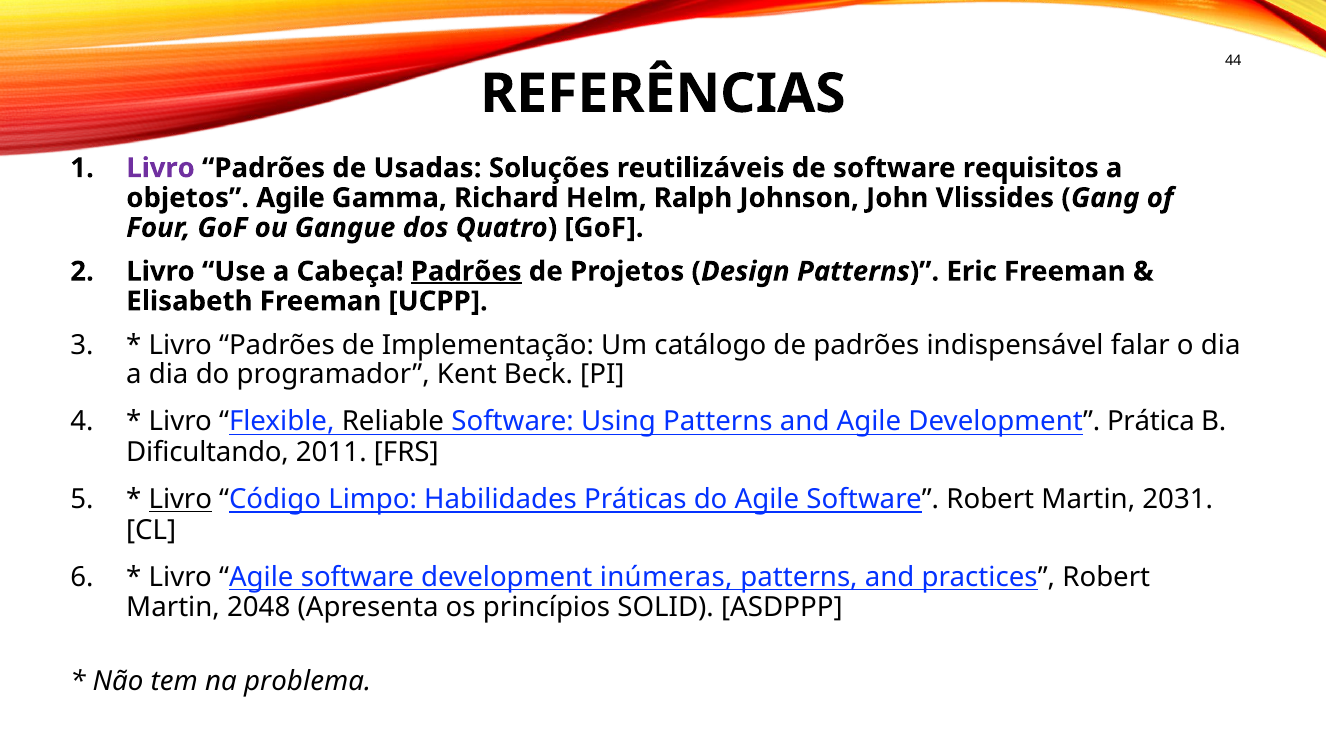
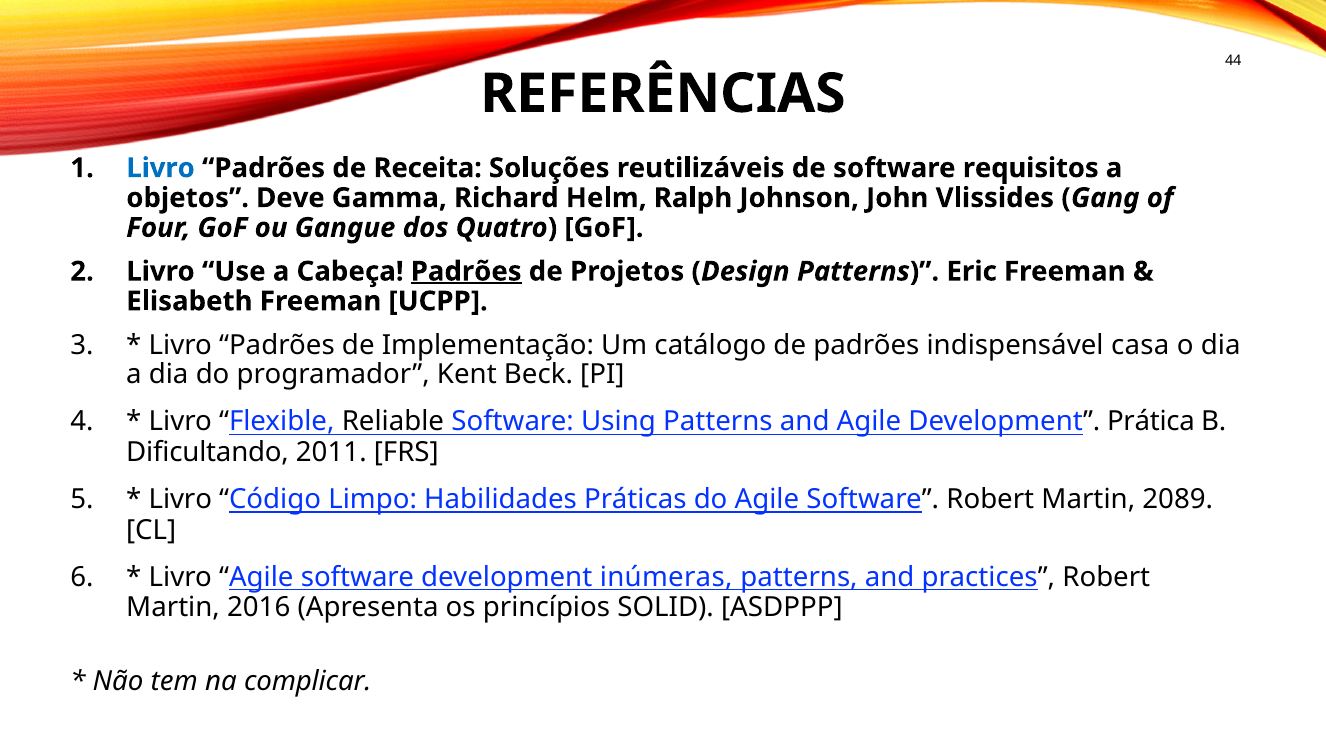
Livro colour: purple -> blue (161, 168)
Usadas: Usadas -> Receita (428, 168)
objetos Agile: Agile -> Deve (290, 198)
falar: falar -> casa (1140, 345)
Livro underline: present -> none (180, 499)
2031: 2031 -> 2089 (1178, 499)
2048: 2048 -> 2016 (259, 608)
problema: problema -> complicar (308, 681)
